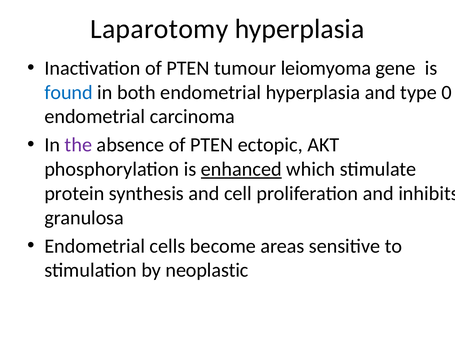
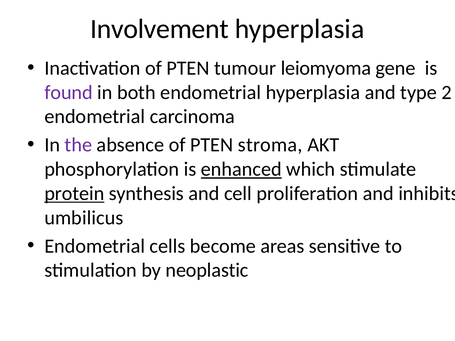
Laparotomy: Laparotomy -> Involvement (159, 29)
found colour: blue -> purple (69, 92)
0: 0 -> 2 (447, 92)
ectopic: ectopic -> stroma (270, 145)
protein underline: none -> present (74, 194)
granulosa: granulosa -> umbilicus (84, 218)
